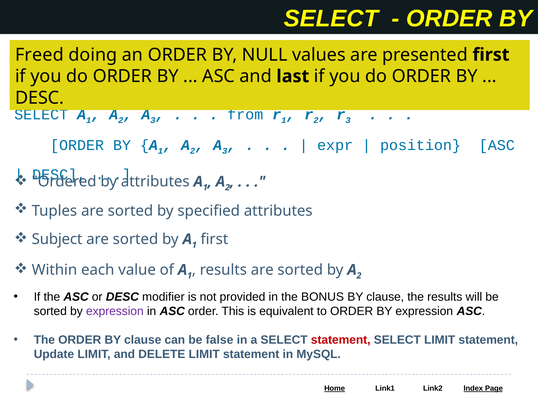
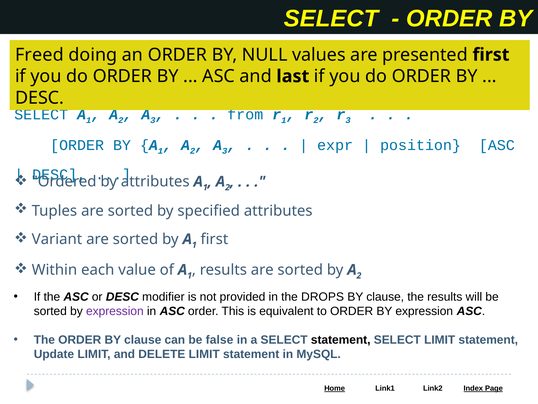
Subject: Subject -> Variant (57, 239)
BONUS: BONUS -> DROPS (323, 296)
statement colour: red -> black (341, 339)
